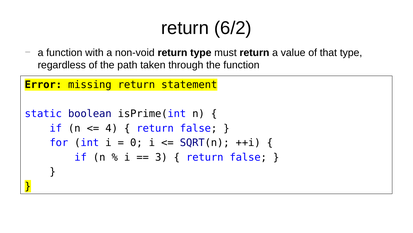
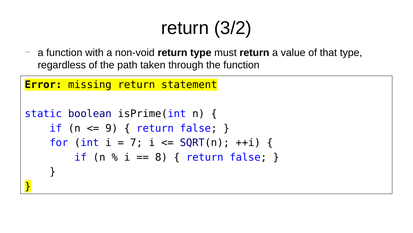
6/2: 6/2 -> 3/2 (233, 28)
4: 4 -> 9 (112, 128)
0: 0 -> 7 (136, 142)
3: 3 -> 8 (161, 157)
